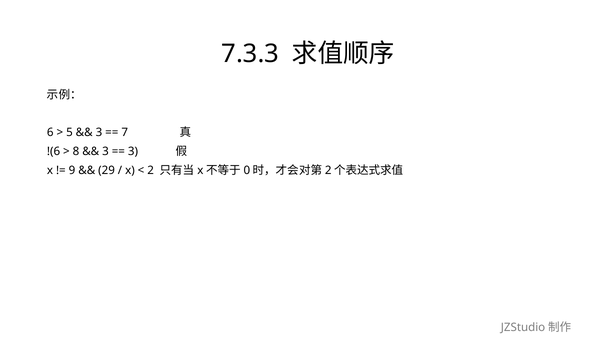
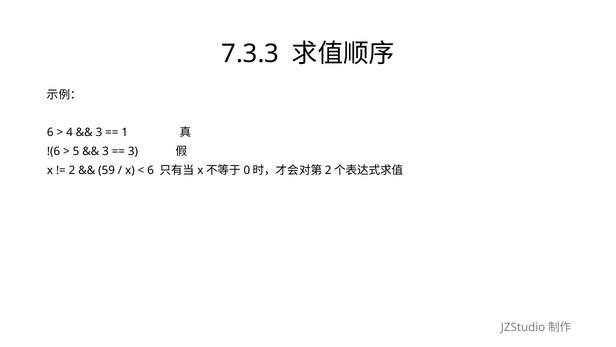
5: 5 -> 4 (69, 132)
7: 7 -> 1 (125, 132)
8: 8 -> 5 (76, 151)
9: 9 -> 2 (72, 170)
29: 29 -> 59 (107, 170)
2: 2 -> 6 (151, 170)
